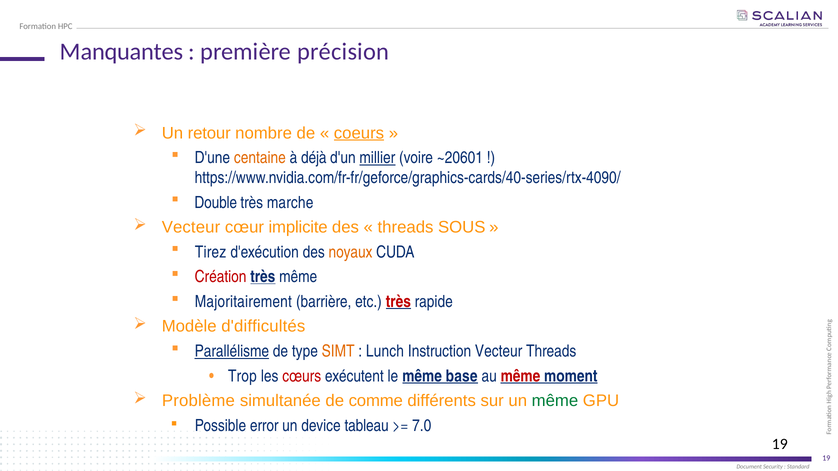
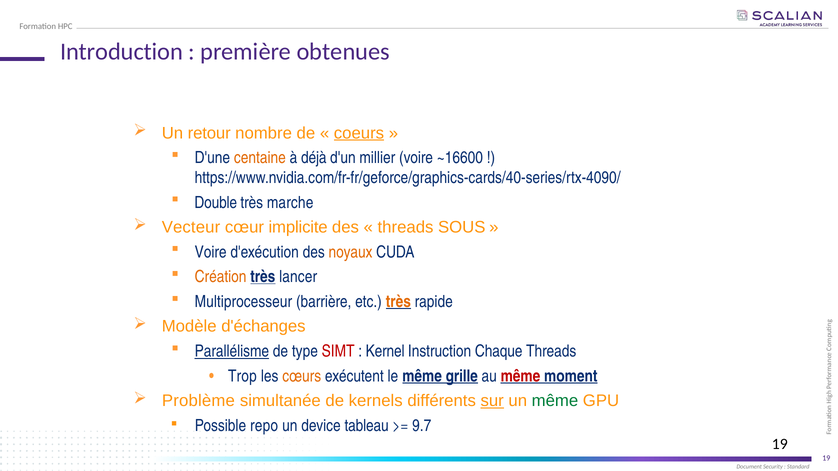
Manquantes: Manquantes -> Introduction (122, 52)
précision: précision -> obtenues (343, 52)
millier underline: present -> none (377, 158)
~20601: ~20601 -> ~16600 (460, 158)
Tirez: Tirez -> Voire (211, 252)
Création colour: red -> orange (221, 277)
très même: même -> lancer (298, 277)
Majoritairement: Majoritairement -> Multiprocesseur (243, 302)
très colour: red -> orange (398, 302)
d'difficultés: d'difficultés -> d'échanges (263, 327)
SIMT colour: orange -> red (338, 352)
Lunch: Lunch -> Kernel (385, 352)
Instruction Vecteur: Vecteur -> Chaque (499, 352)
cœurs colour: red -> orange (302, 376)
base: base -> grille (462, 376)
comme: comme -> kernels (376, 401)
sur underline: none -> present (492, 401)
error: error -> repo (264, 426)
7.0: 7.0 -> 9.7 (422, 426)
